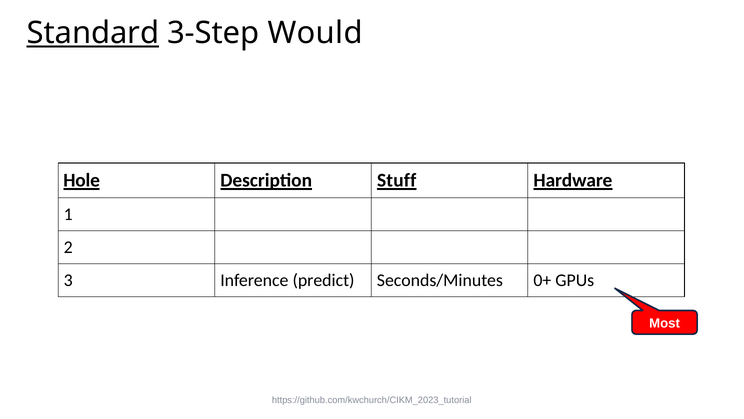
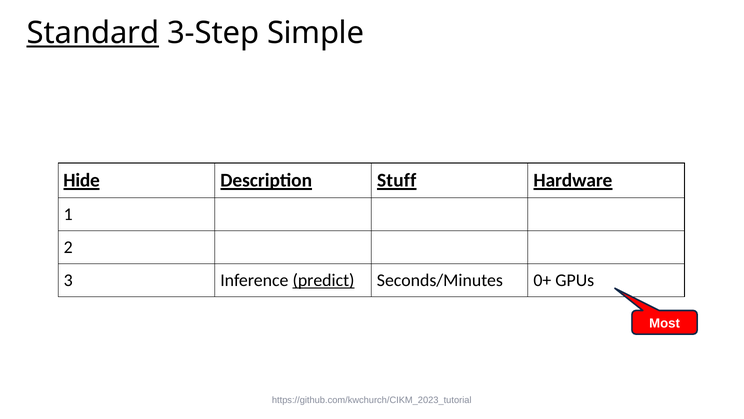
Would: Would -> Simple (316, 33)
Hole: Hole -> Hide (82, 180)
predict underline: none -> present (323, 280)
